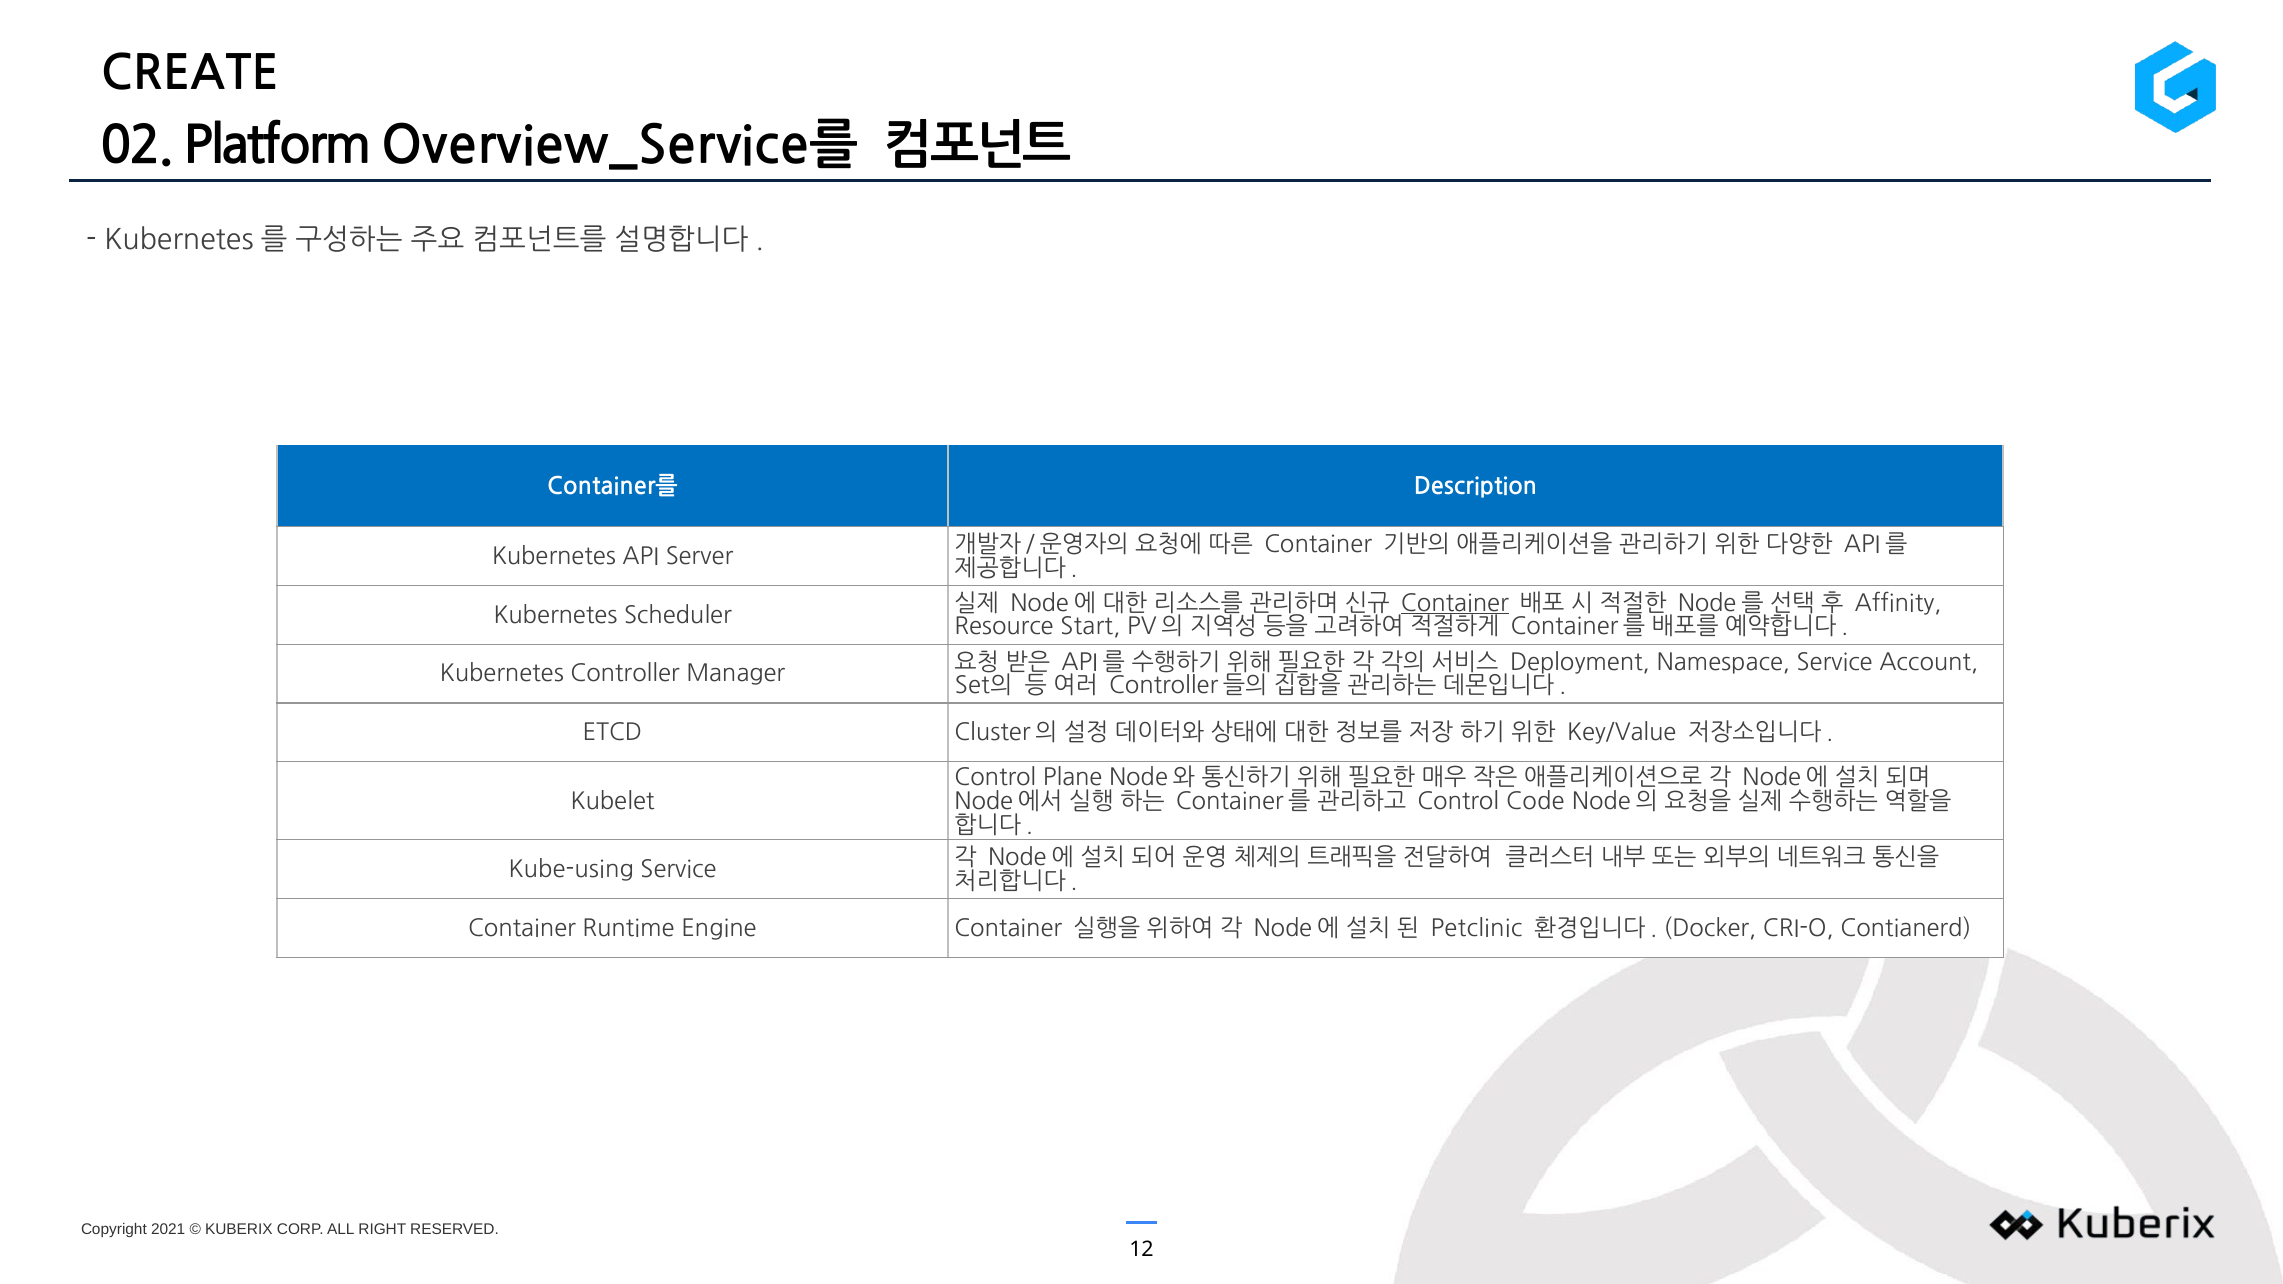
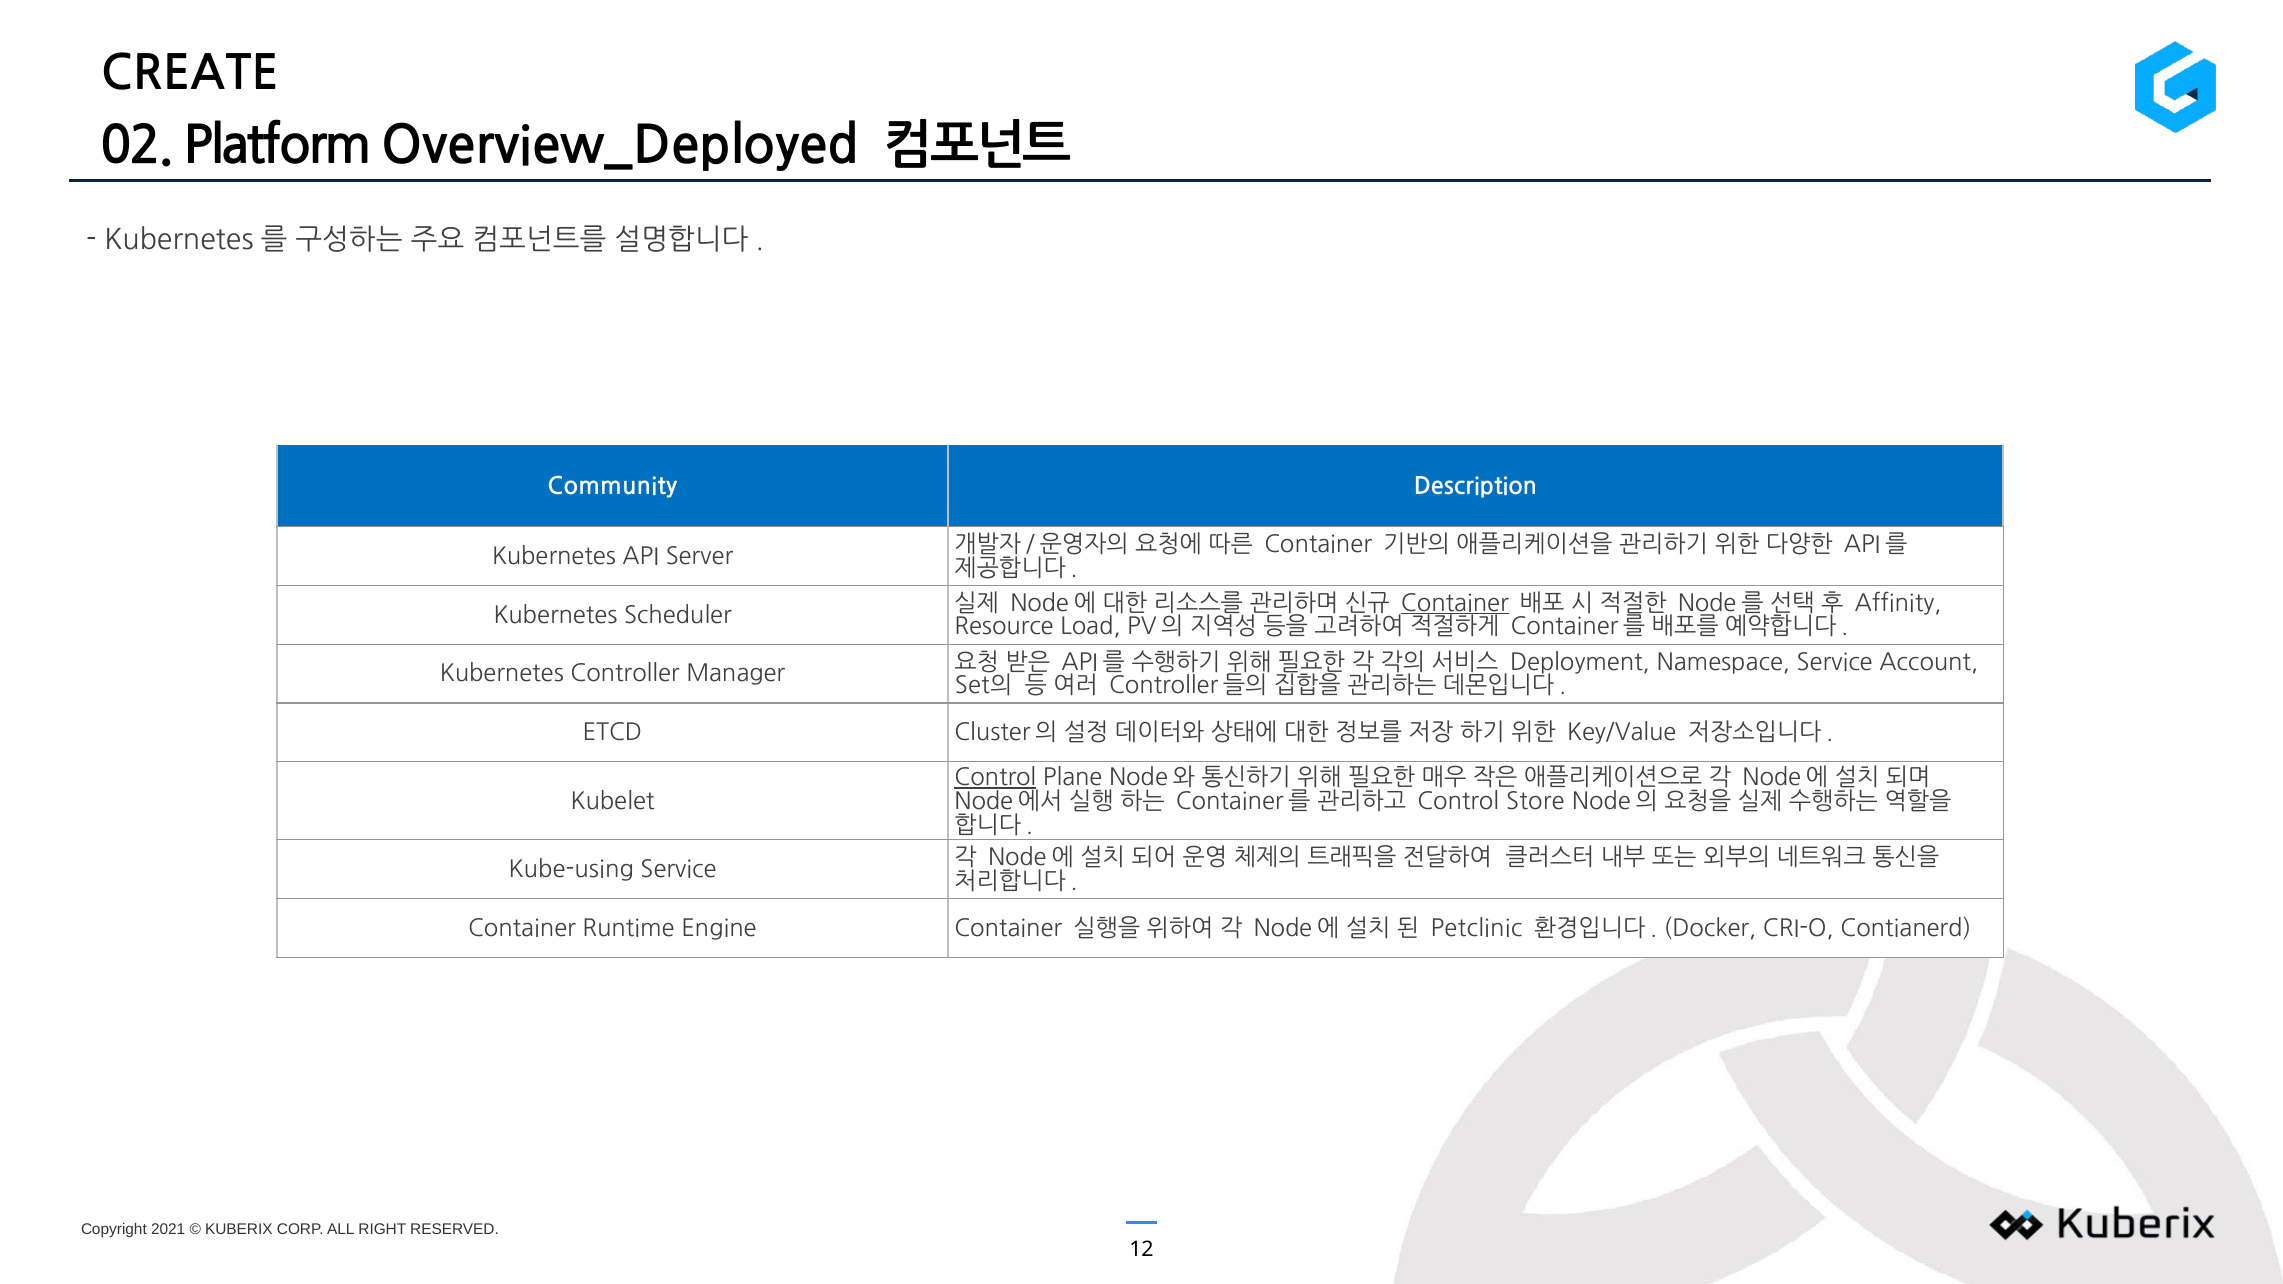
Overview_Service를: Overview_Service를 -> Overview_Deployed (620, 146)
Container를: Container를 -> Community (612, 487)
Start: Start -> Load (1091, 627)
Control underline: none -> present (995, 778)
Code: Code -> Store (1535, 802)
